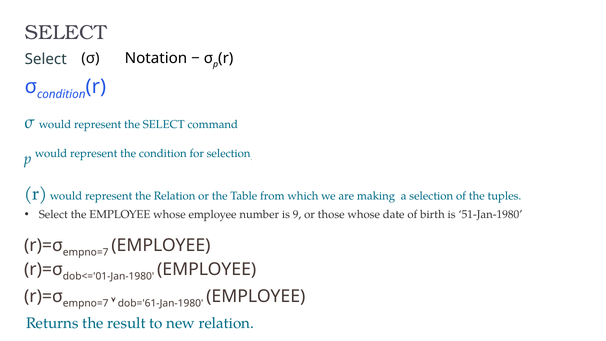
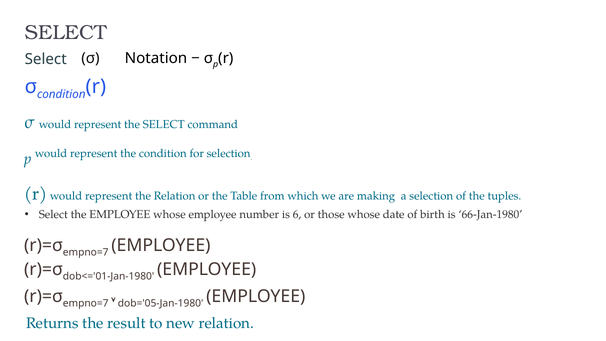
9: 9 -> 6 (297, 214)
51-Jan-1980: 51-Jan-1980 -> 66-Jan-1980 (490, 214)
dob='61-Jan-1980: dob='61-Jan-1980 -> dob='05-Jan-1980 (161, 303)
